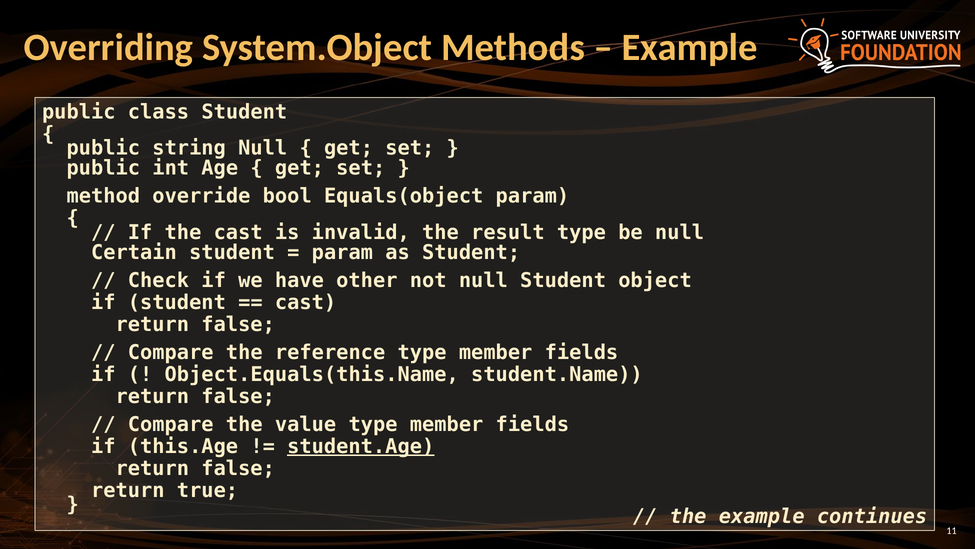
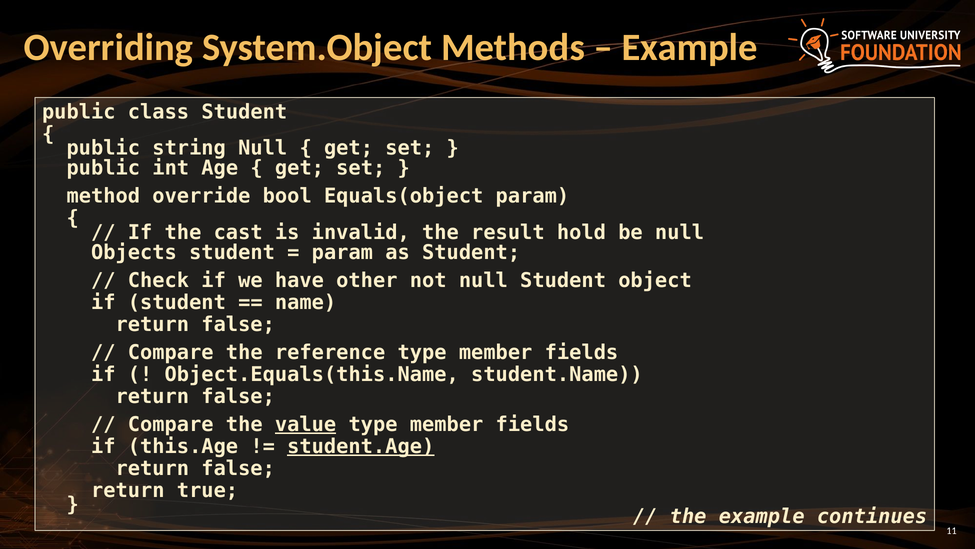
result type: type -> hold (581, 232)
Certain: Certain -> Objects (134, 252)
cast: cast -> name (306, 302)
value underline: none -> present (306, 424)
